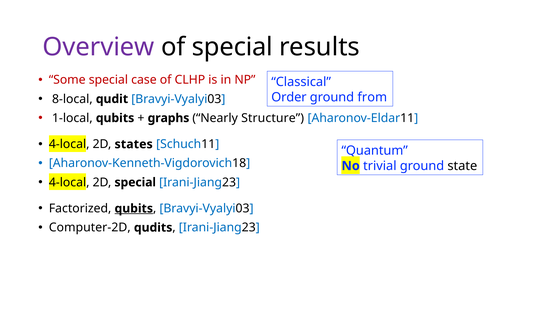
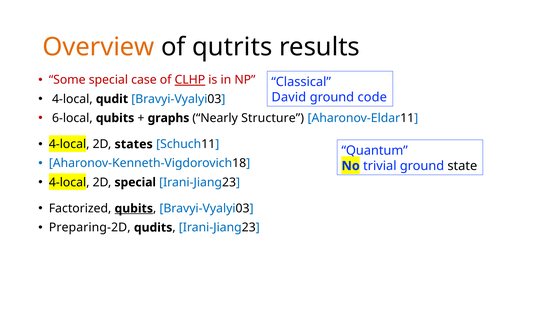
Overview colour: purple -> orange (99, 47)
of special: special -> qutrits (232, 47)
CLHP underline: none -> present (190, 80)
8-local: 8-local -> 4-local (72, 99)
Order: Order -> David (289, 97)
from: from -> code (372, 97)
1-local: 1-local -> 6-local (72, 118)
Computer-2D: Computer-2D -> Preparing-2D (90, 227)
